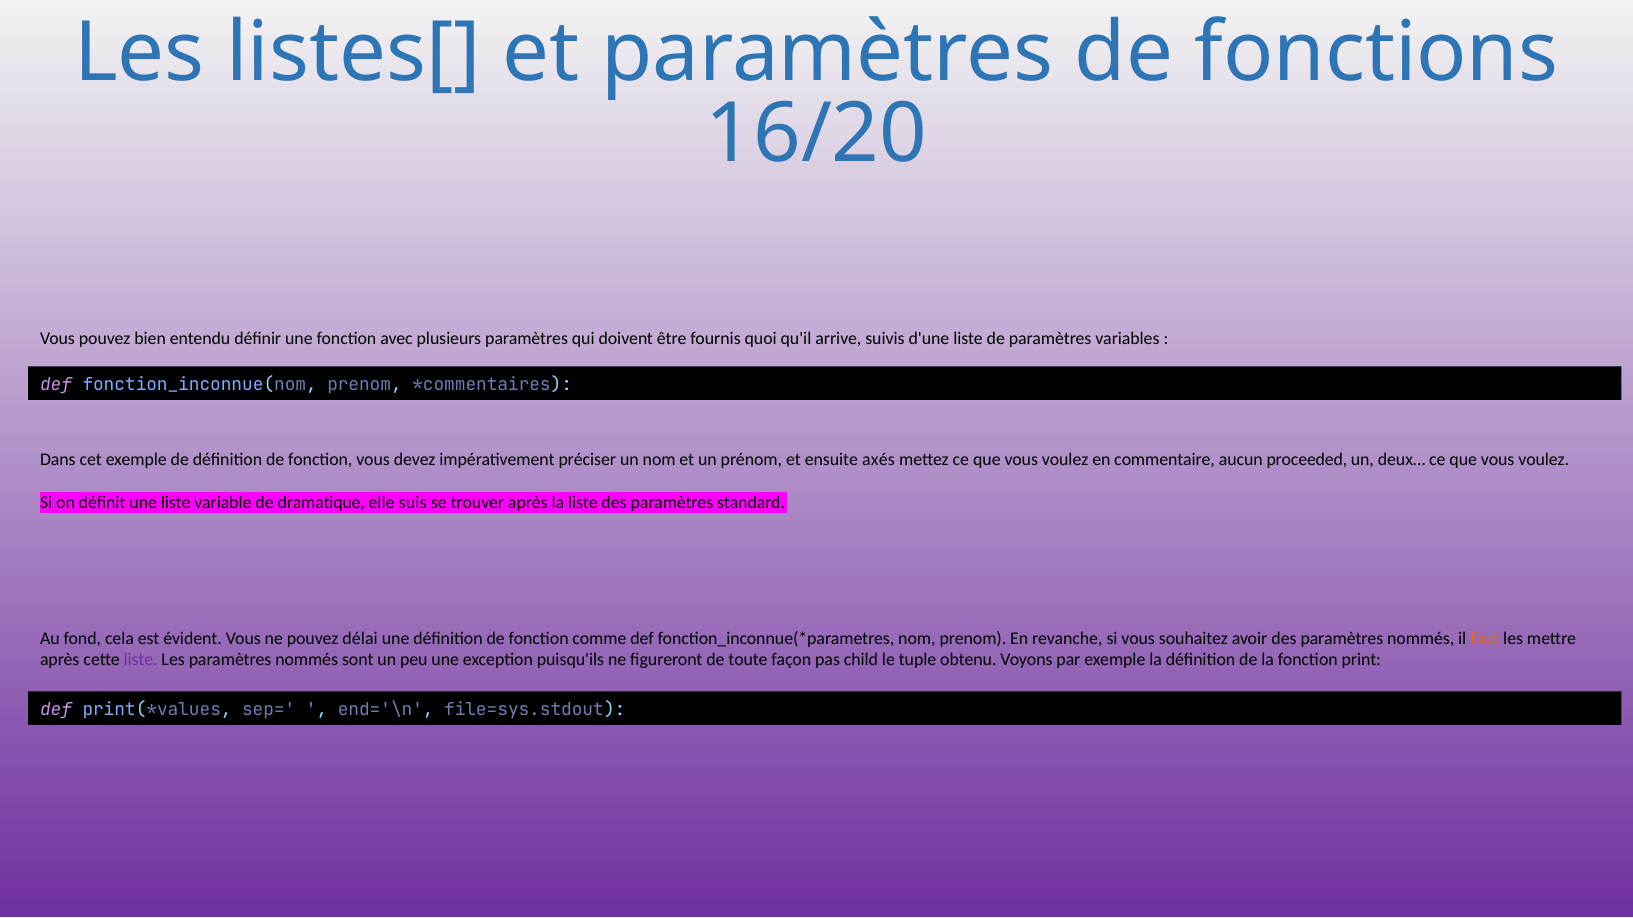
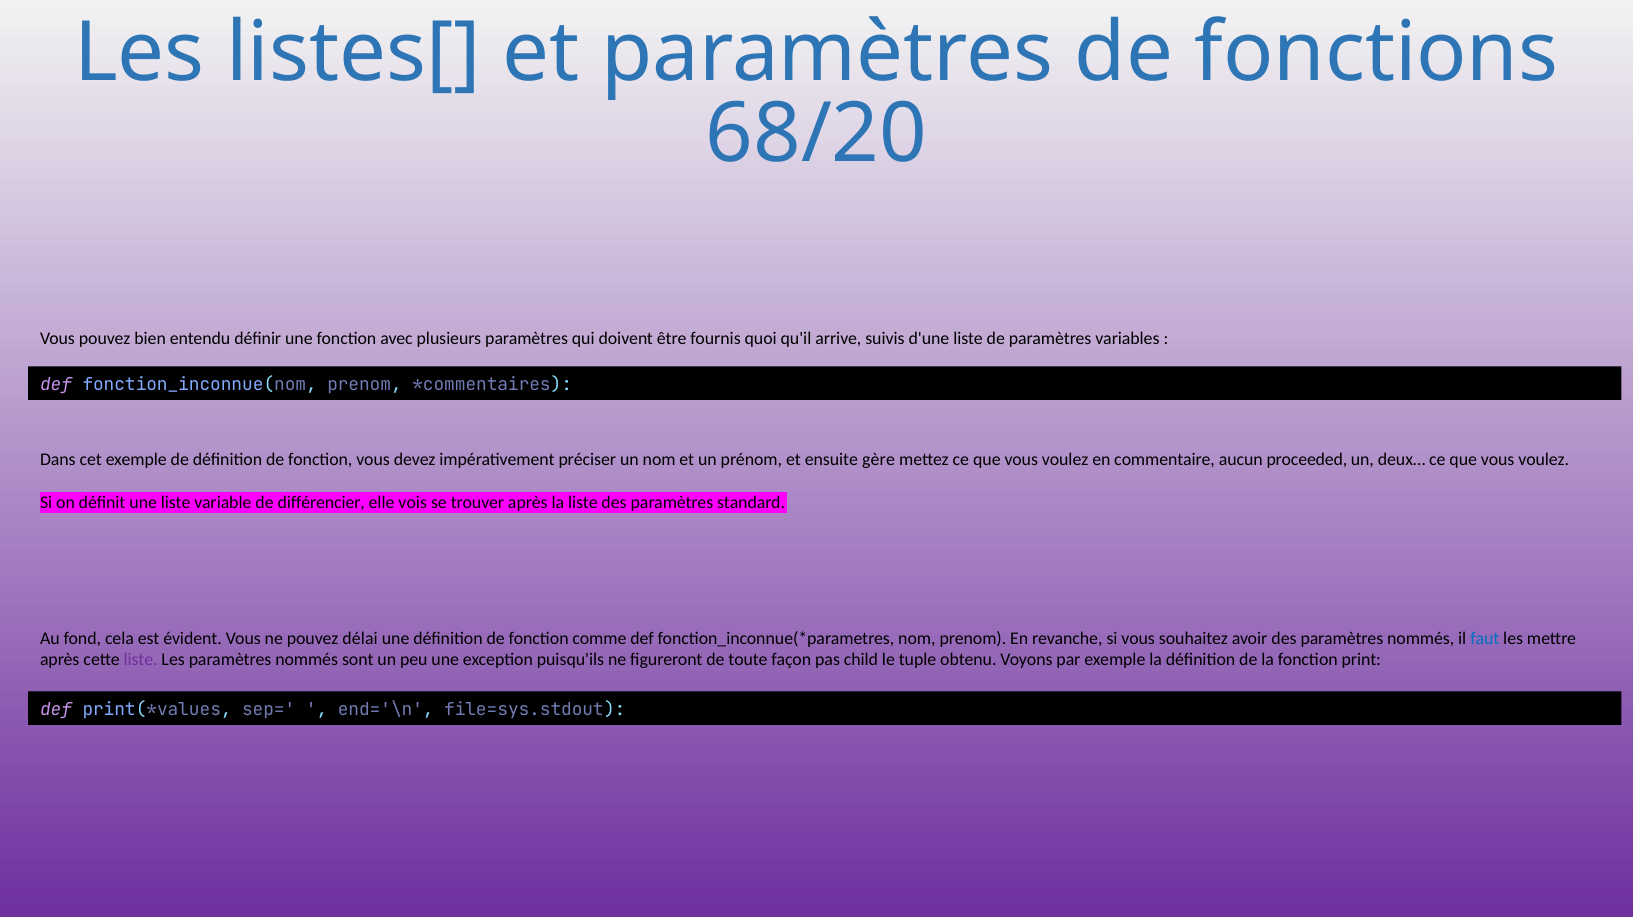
16/20: 16/20 -> 68/20 (817, 134)
axés: axés -> gère (878, 460)
dramatique: dramatique -> différencier (321, 503)
suis: suis -> vois (413, 503)
faut colour: orange -> blue (1485, 639)
